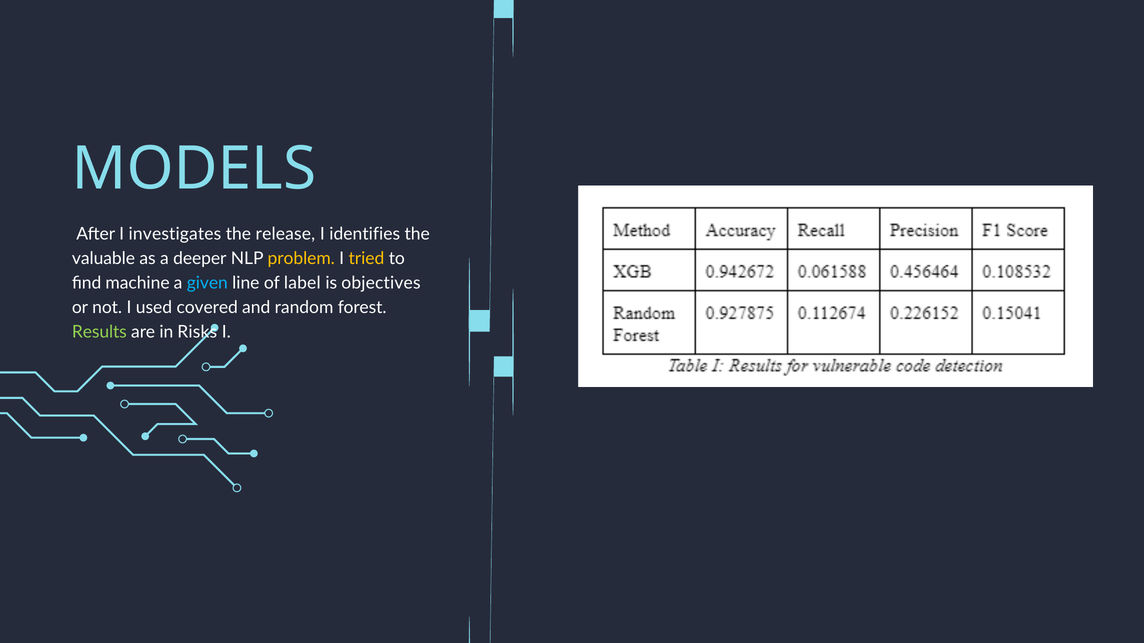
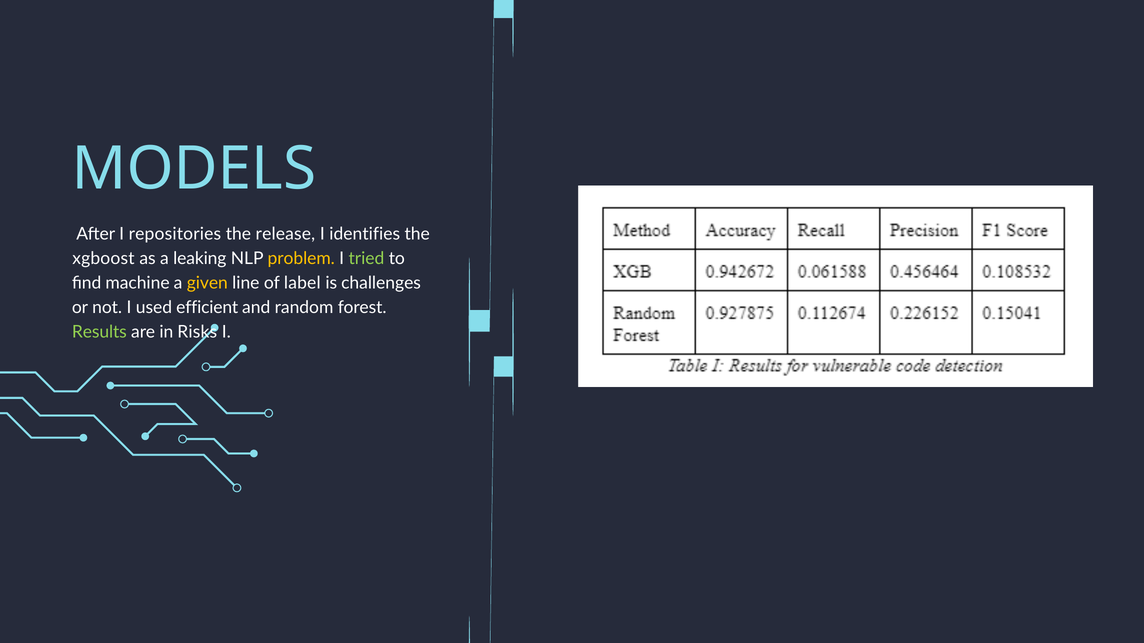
investigates: investigates -> repositories (175, 234)
valuable: valuable -> xgboost (103, 259)
deeper: deeper -> leaking (200, 259)
tried colour: yellow -> light green (366, 259)
given colour: light blue -> yellow (207, 283)
objectives: objectives -> challenges (381, 283)
covered: covered -> efficient (207, 308)
